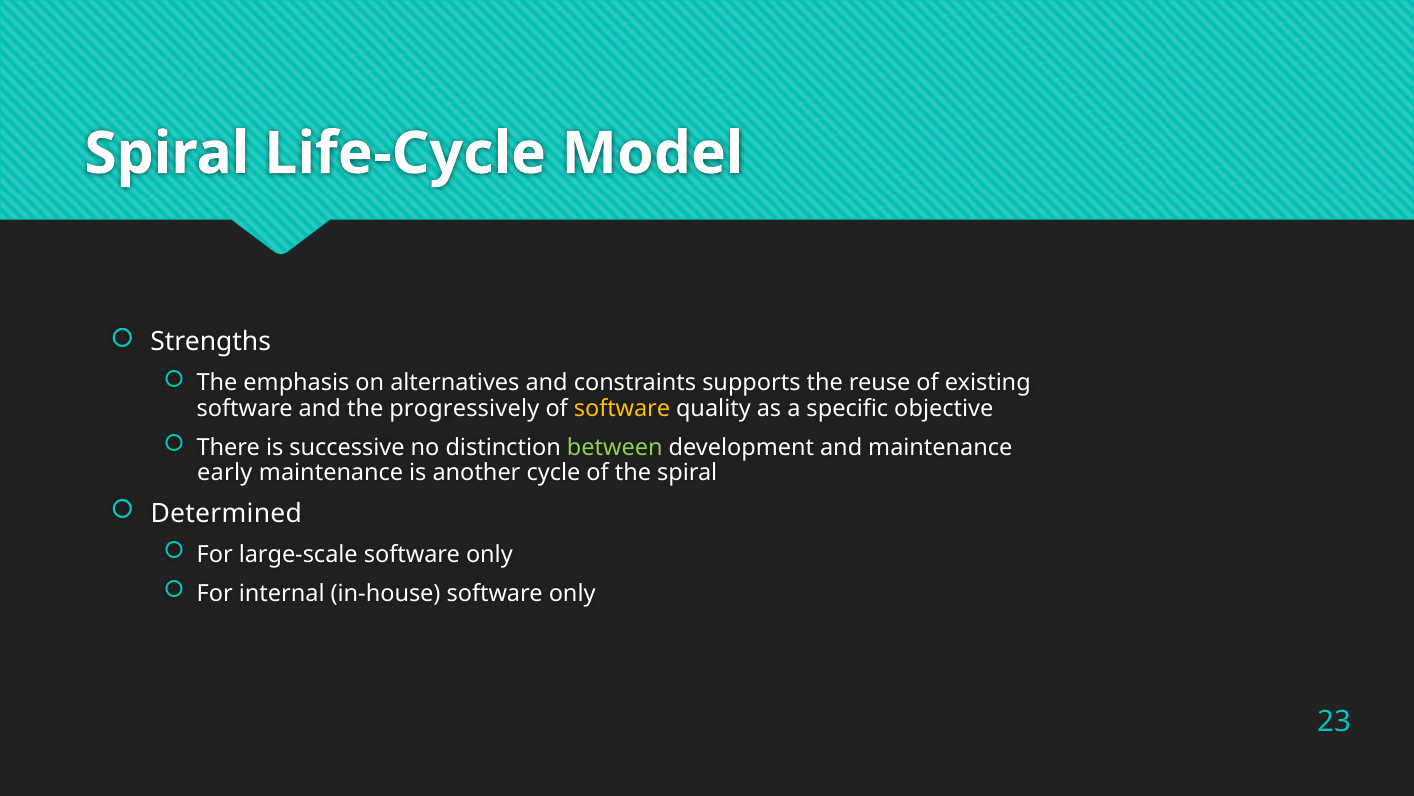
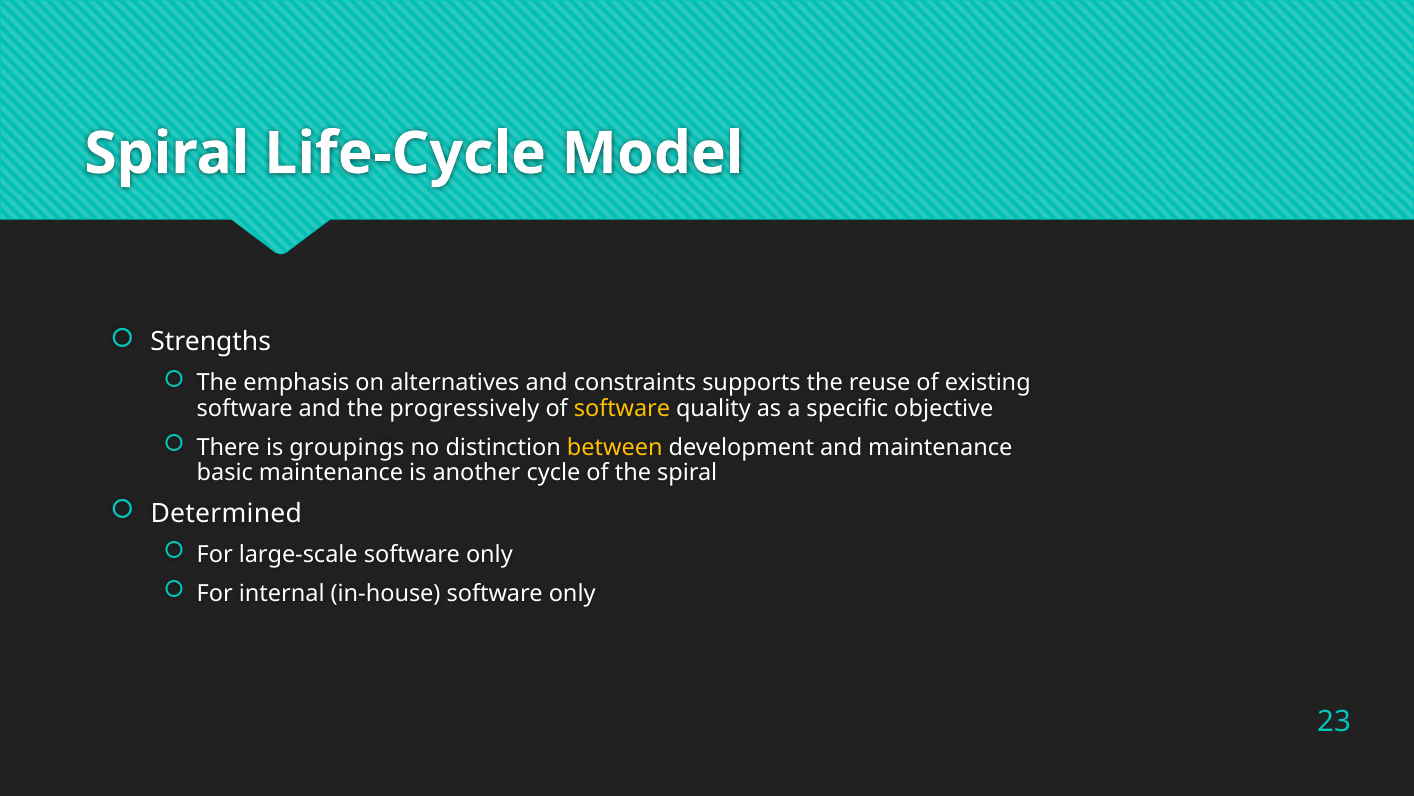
successive: successive -> groupings (347, 447)
between colour: light green -> yellow (615, 447)
early: early -> basic (225, 472)
